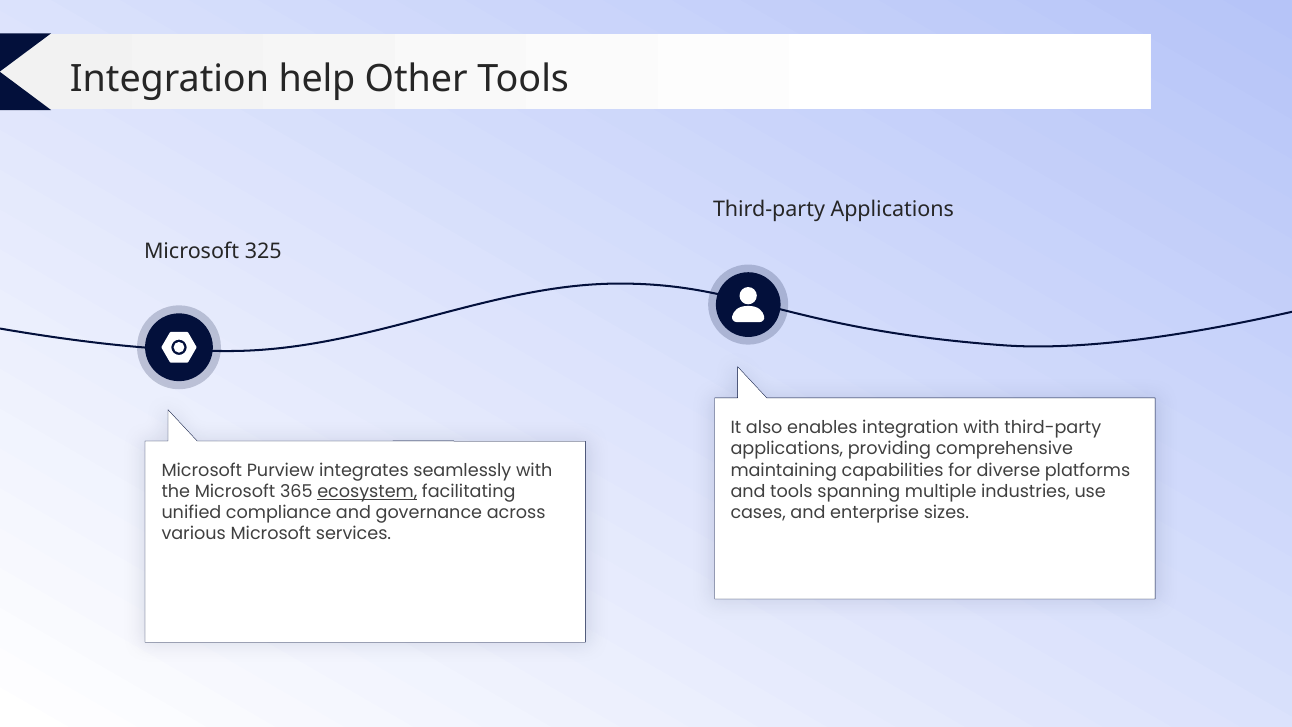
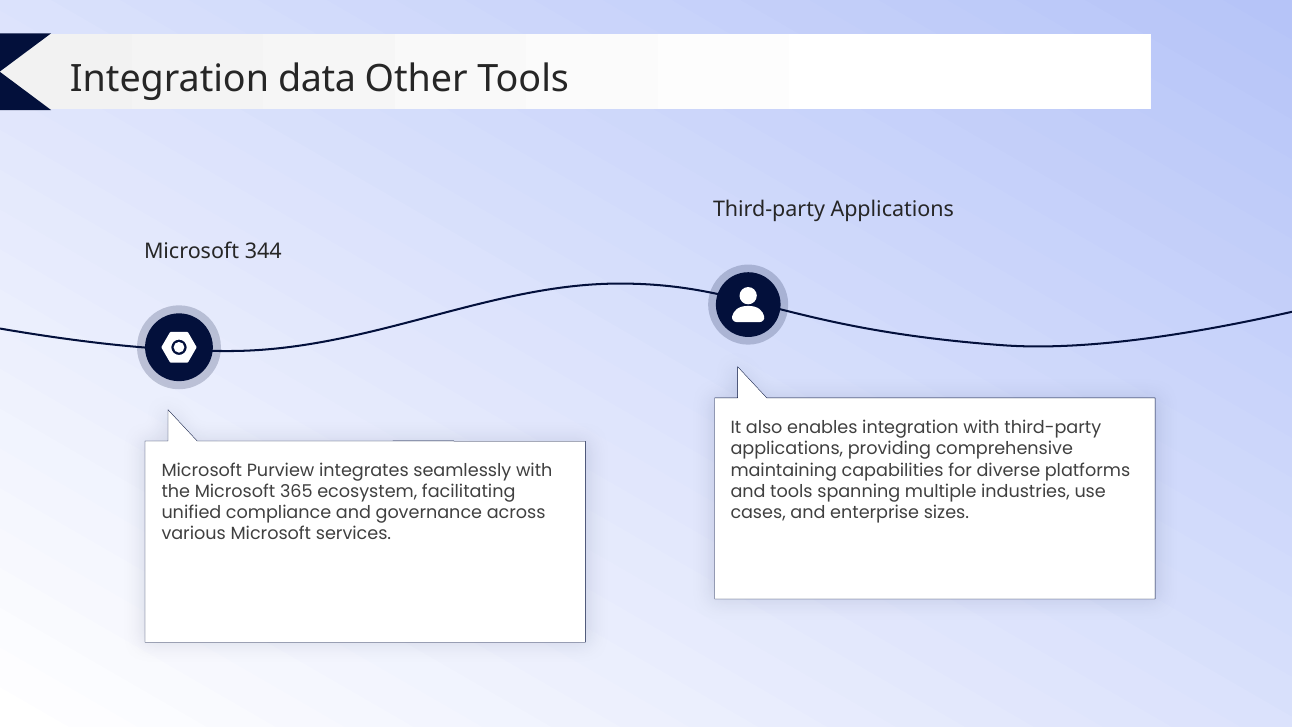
help: help -> data (317, 79)
325: 325 -> 344 (263, 251)
ecosystem underline: present -> none (367, 492)
